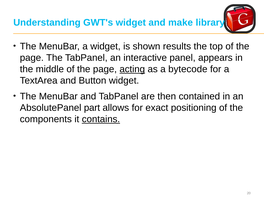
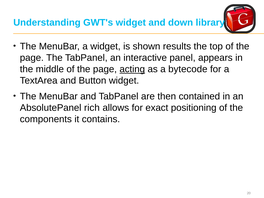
make: make -> down (181, 23)
part: part -> rich (92, 108)
contains underline: present -> none (101, 119)
